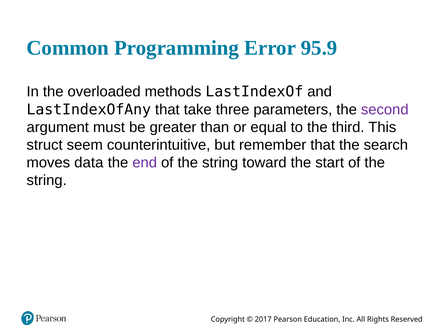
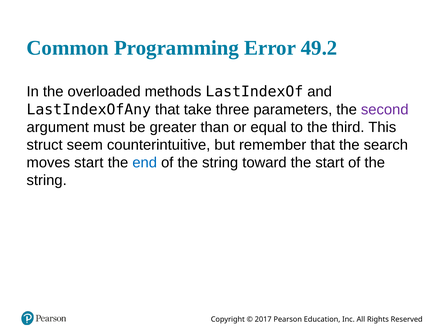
95.9: 95.9 -> 49.2 (319, 48)
moves data: data -> start (89, 163)
end colour: purple -> blue (145, 163)
